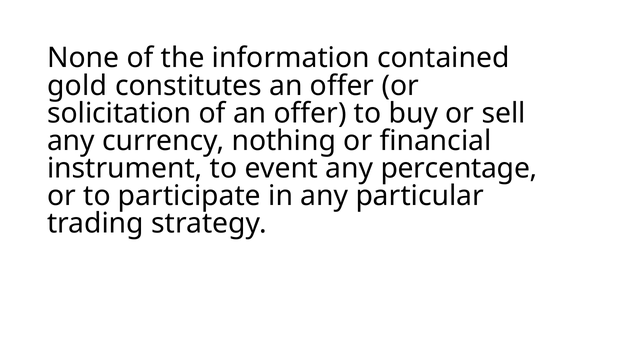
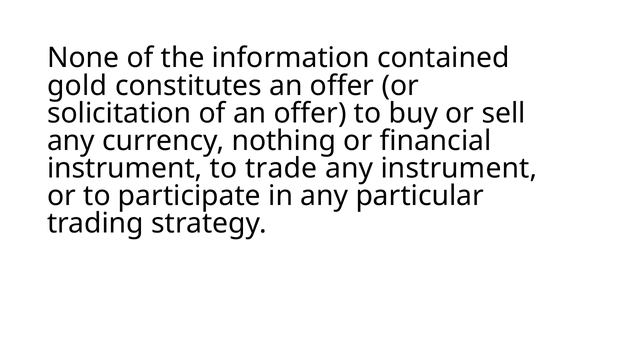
event: event -> trade (281, 168)
any percentage: percentage -> instrument (459, 168)
